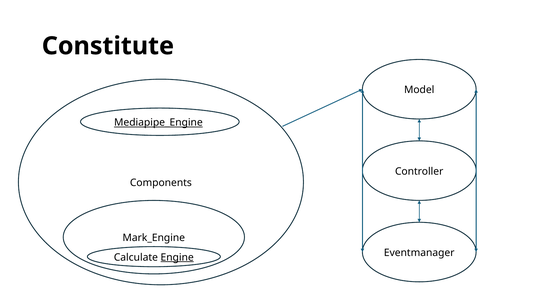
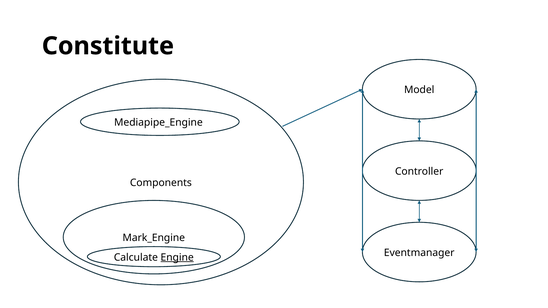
Mediapipe_Engine underline: present -> none (158, 123)
